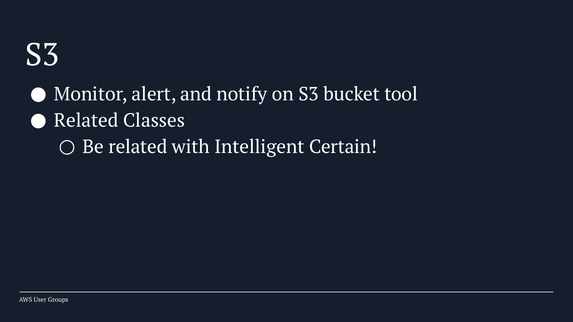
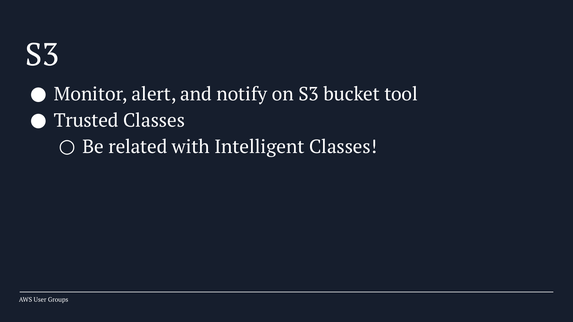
Related: Related -> Trusted (86, 121)
Intelligent Certain: Certain -> Classes (343, 147)
